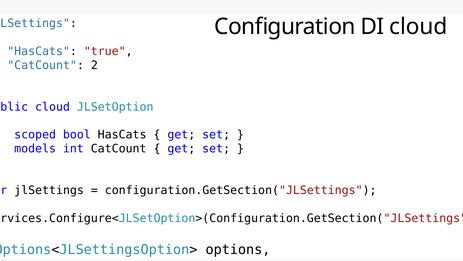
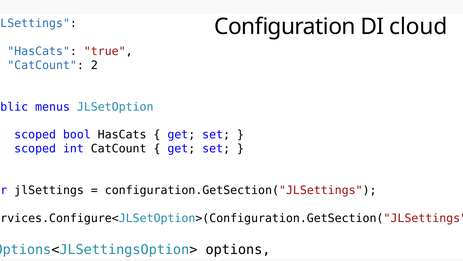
cloud: cloud -> menus (53, 107)
models: models -> scoped (35, 148)
